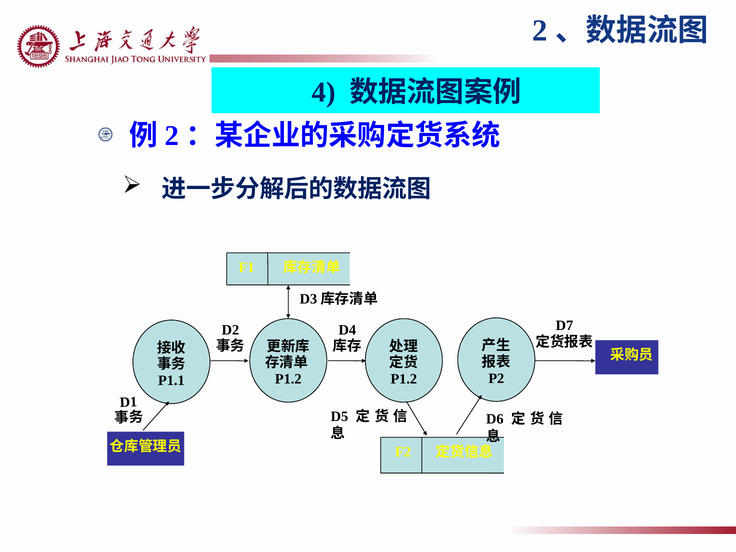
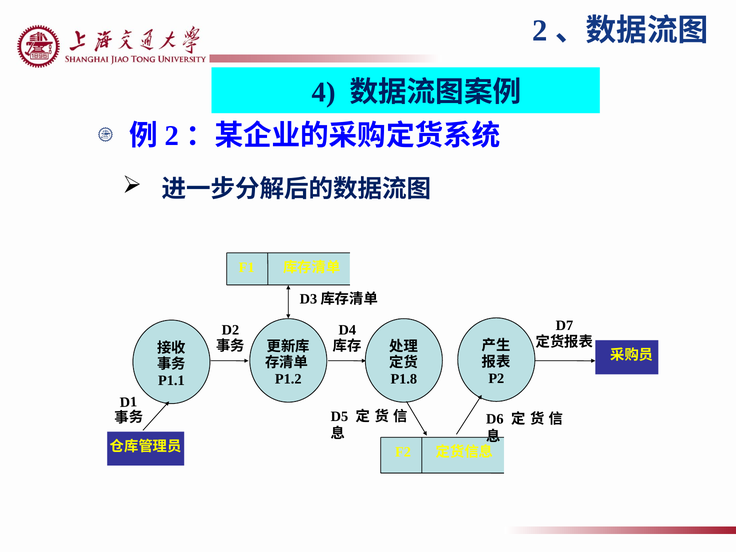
P1.2: P1.2 -> P1.8 (404, 379)
